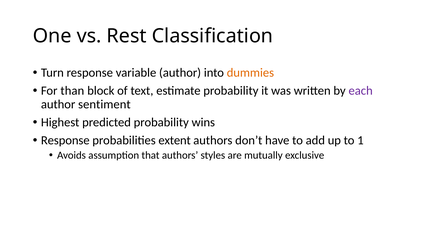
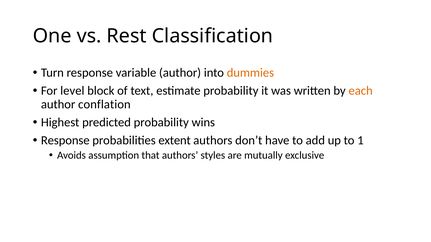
than: than -> level (72, 91)
each colour: purple -> orange (361, 91)
sentiment: sentiment -> conflation (104, 105)
